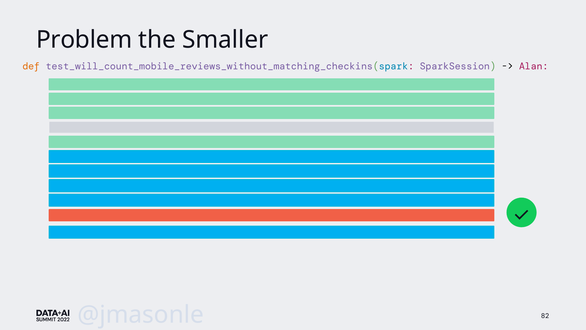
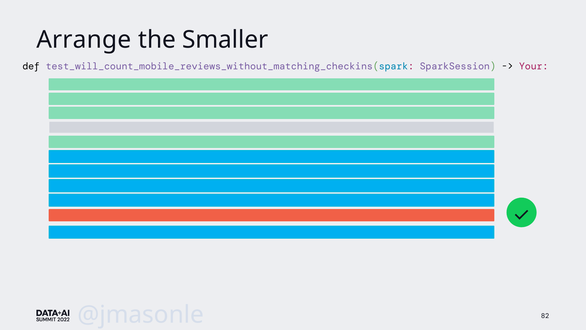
Problem: Problem -> Arrange (84, 40)
def colour: orange -> black (31, 66)
Alan: Alan -> Your (534, 66)
